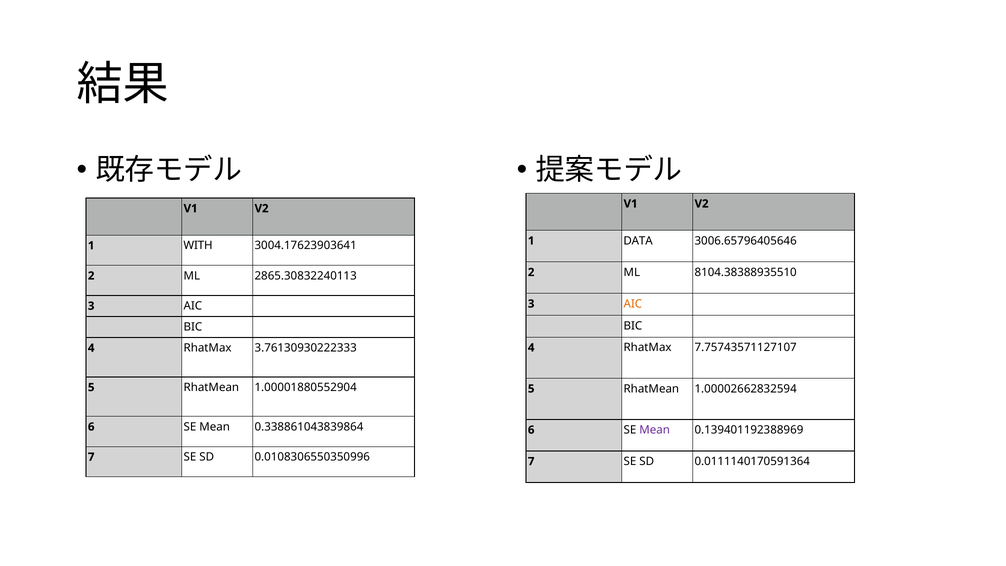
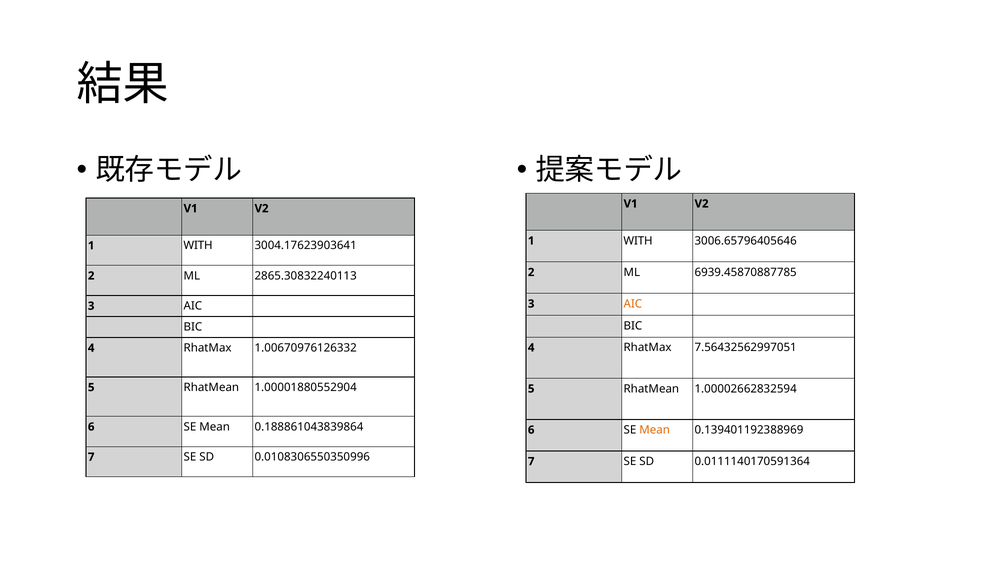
DATA: DATA -> WITH (638, 241)
8104.38388935510: 8104.38388935510 -> 6939.45870887785 (746, 272)
7.75743571127107: 7.75743571127107 -> 7.56432562997051 (746, 348)
3.76130930222333: 3.76130930222333 -> 1.00670976126332 (306, 348)
0.338861043839864: 0.338861043839864 -> 0.188861043839864 (309, 427)
Mean colour: purple -> orange (655, 430)
